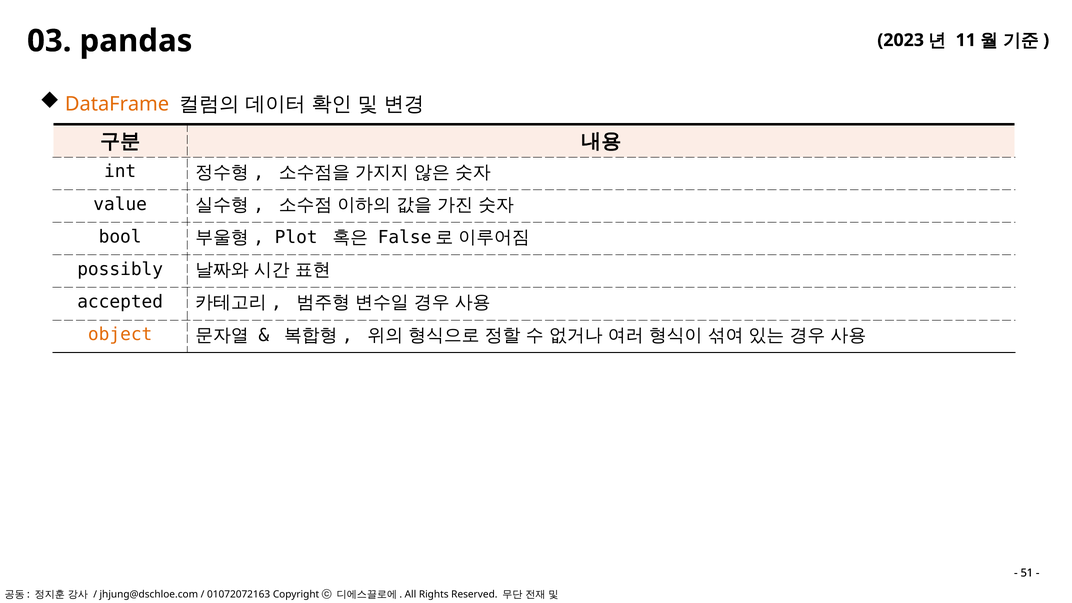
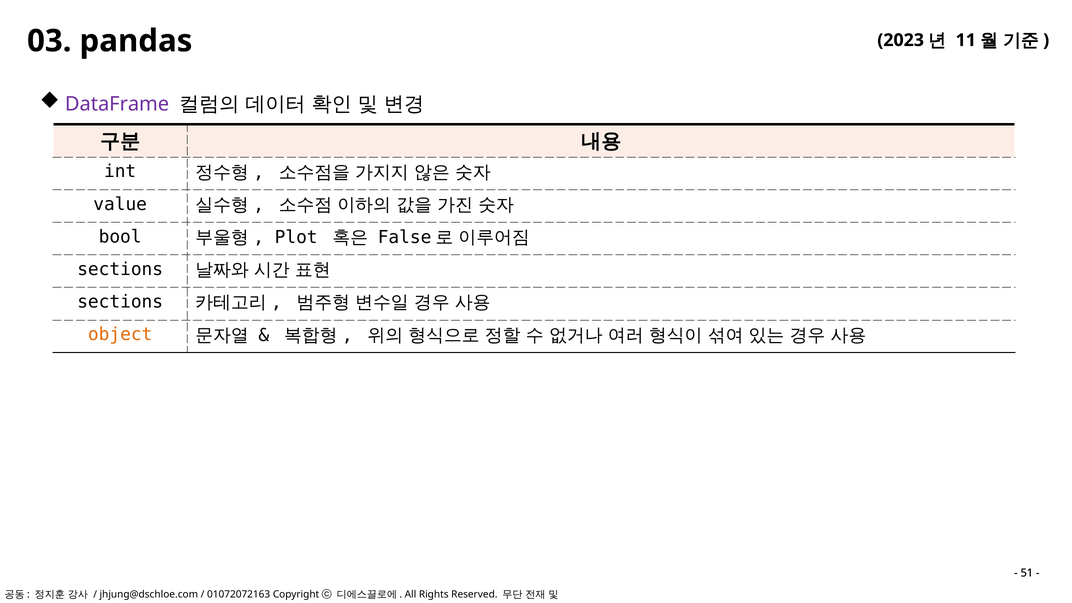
DataFrame colour: orange -> purple (117, 104)
possibly: possibly -> sections (120, 269)
accepted: accepted -> sections (120, 302)
